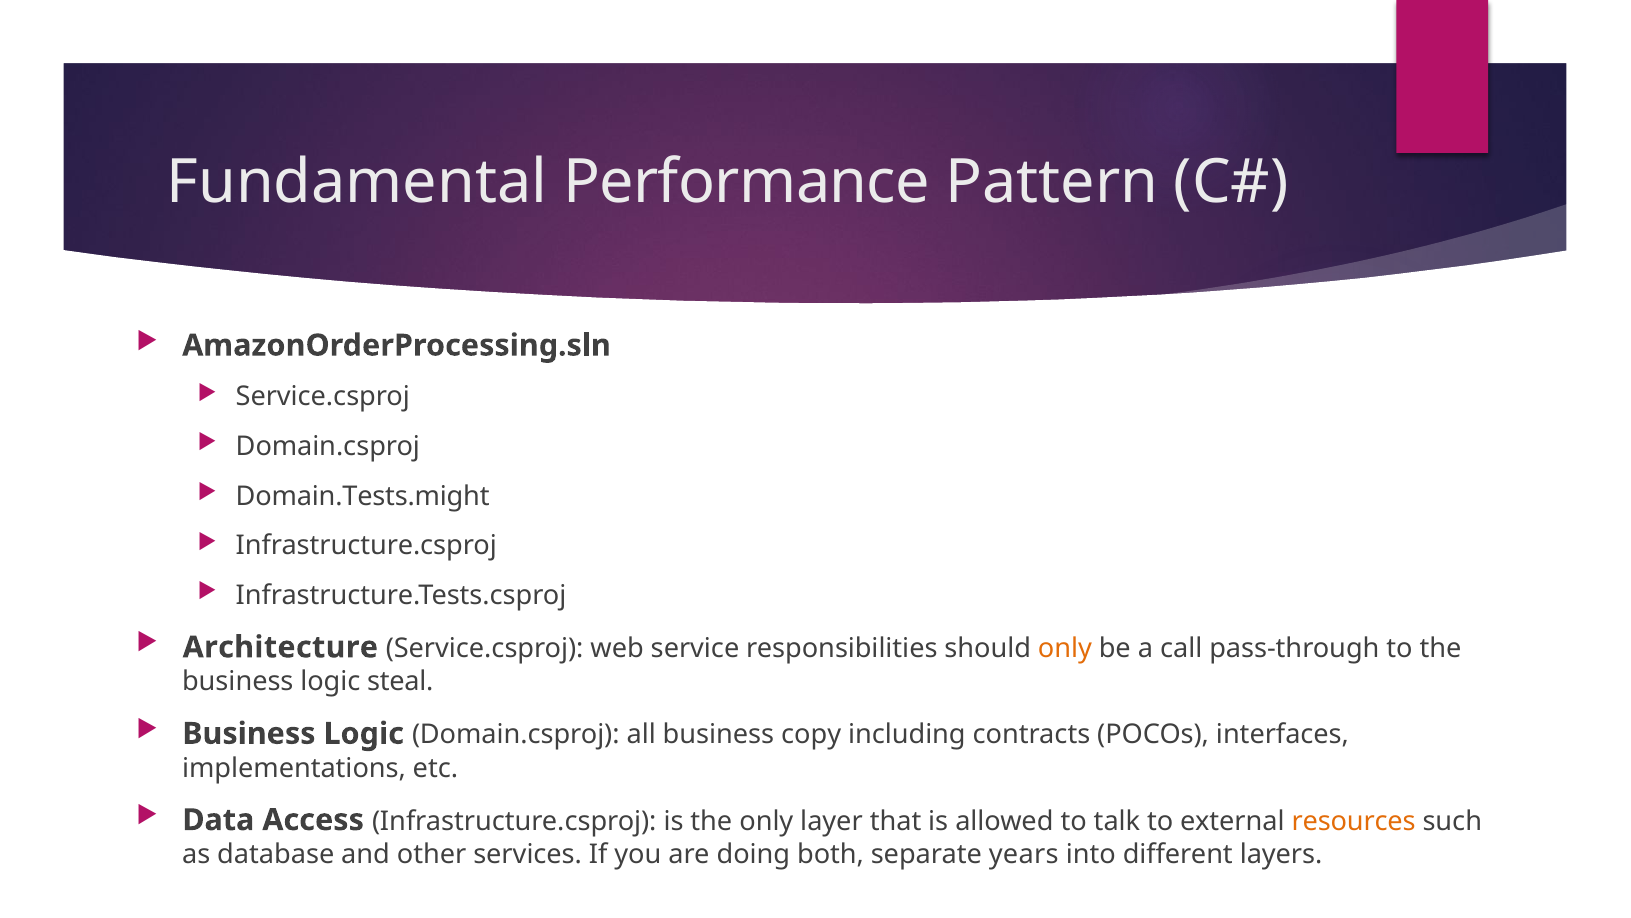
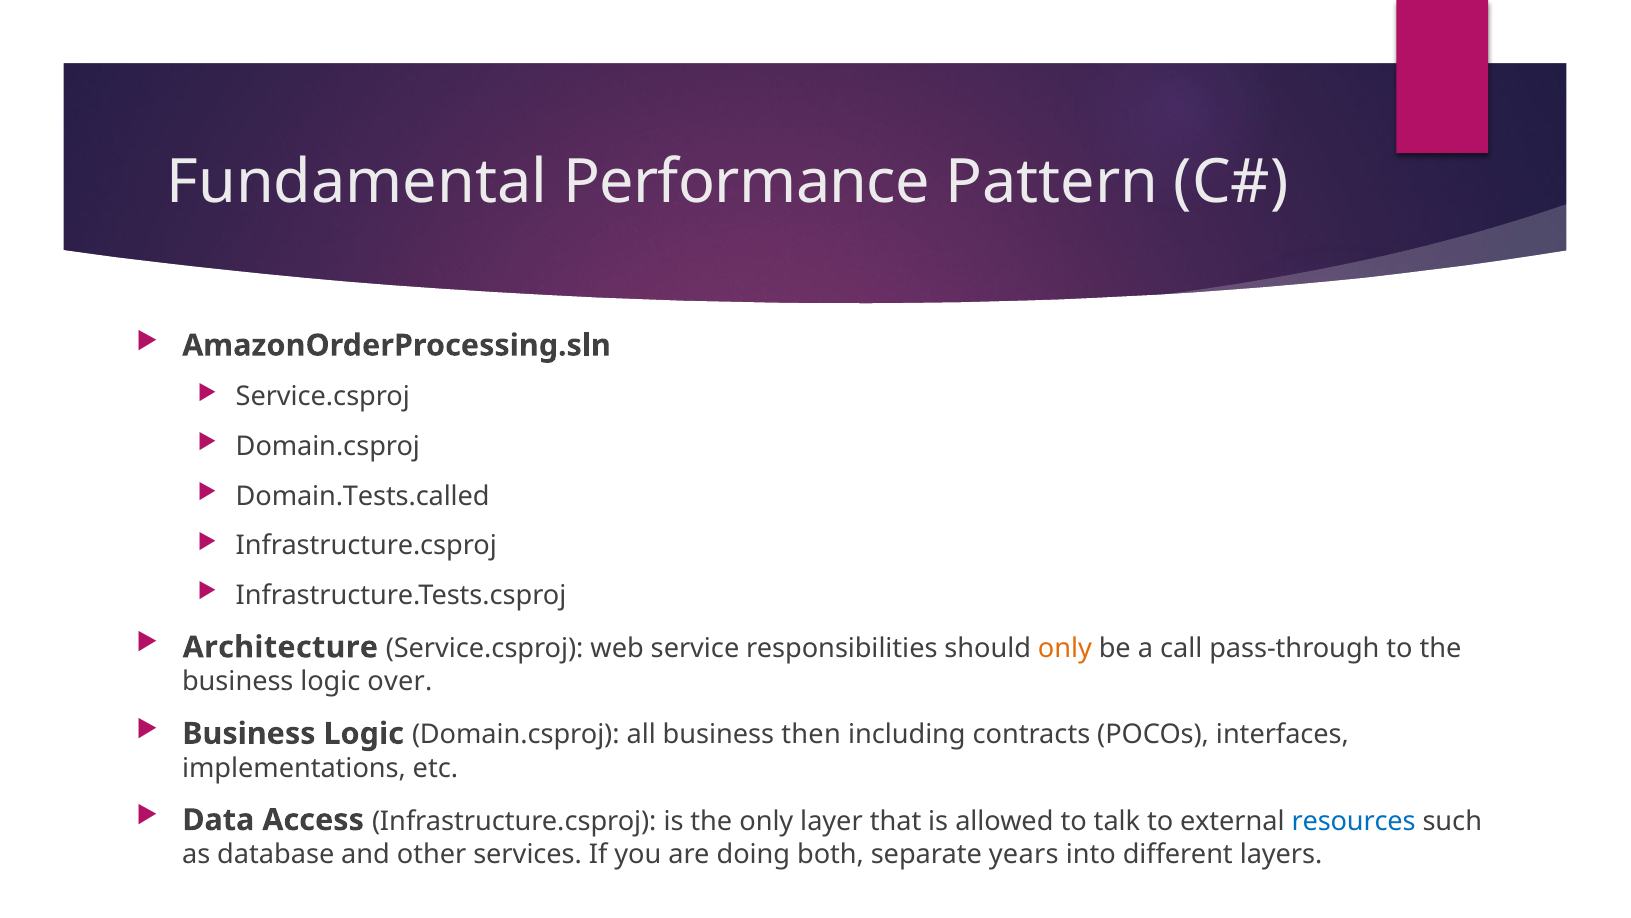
Domain.Tests.might: Domain.Tests.might -> Domain.Tests.called (363, 496)
steal: steal -> over (400, 681)
copy: copy -> then (811, 734)
resources colour: orange -> blue (1354, 821)
